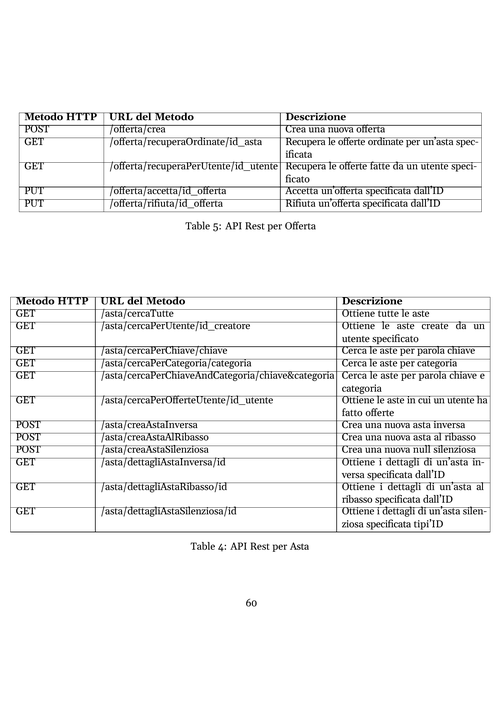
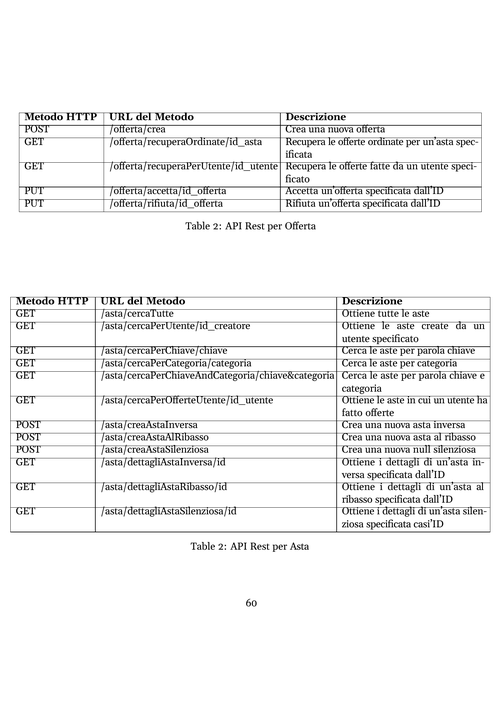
5: 5 -> 2 (217, 226)
tipi’ID: tipi’ID -> casi’ID (429, 524)
4: 4 -> 2 (222, 546)
